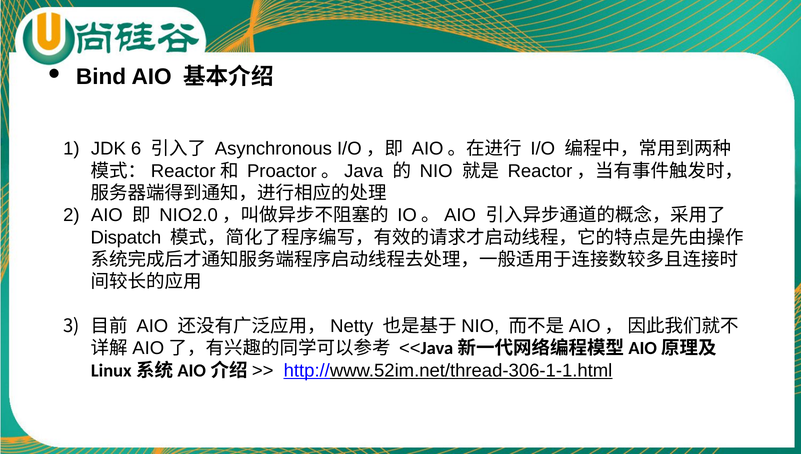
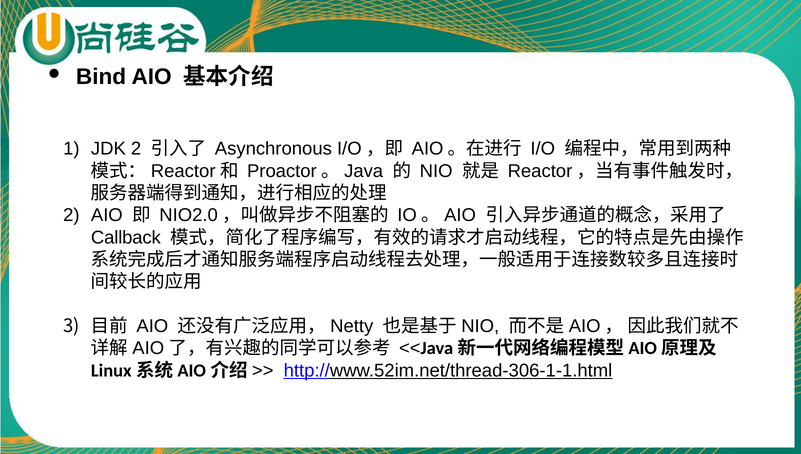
JDK 6: 6 -> 2 (136, 149)
Dispatch: Dispatch -> Callback (126, 238)
